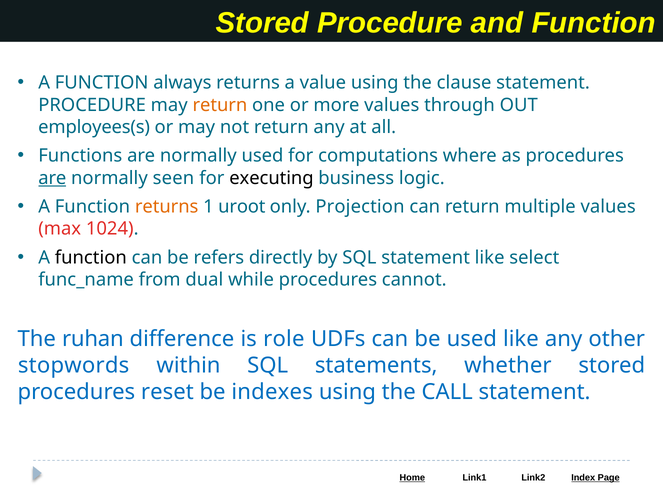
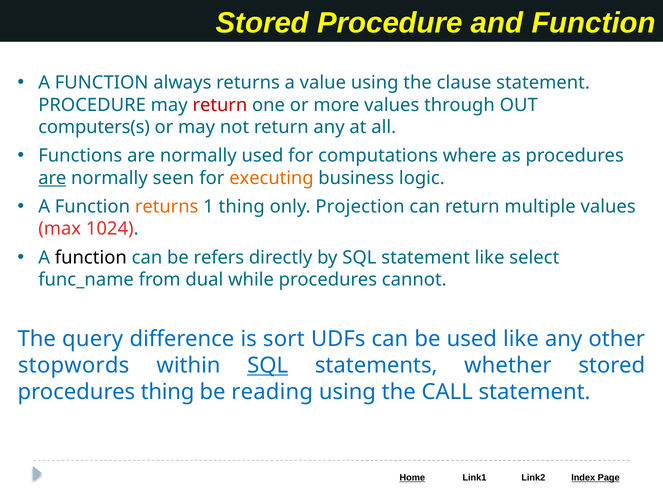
return colour: orange -> red (220, 105)
employees(s: employees(s -> computers(s (94, 127)
executing colour: black -> orange (271, 178)
1 uroot: uroot -> thing (242, 207)
ruhan: ruhan -> query (93, 339)
role: role -> sort (284, 339)
SQL underline: none -> present (268, 366)
procedures reset: reset -> thing (167, 392)
indexes: indexes -> reading (272, 392)
